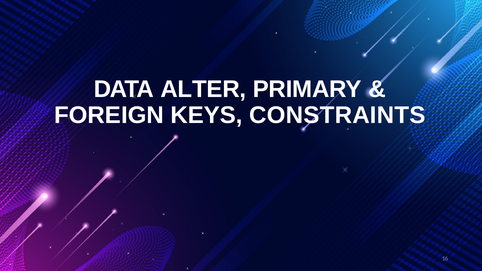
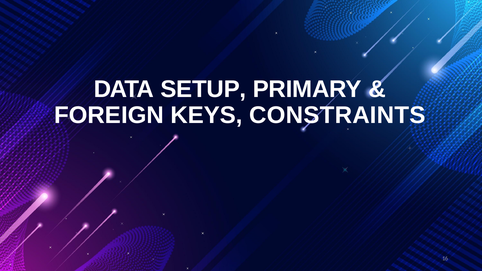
ALTER: ALTER -> SETUP (203, 89)
